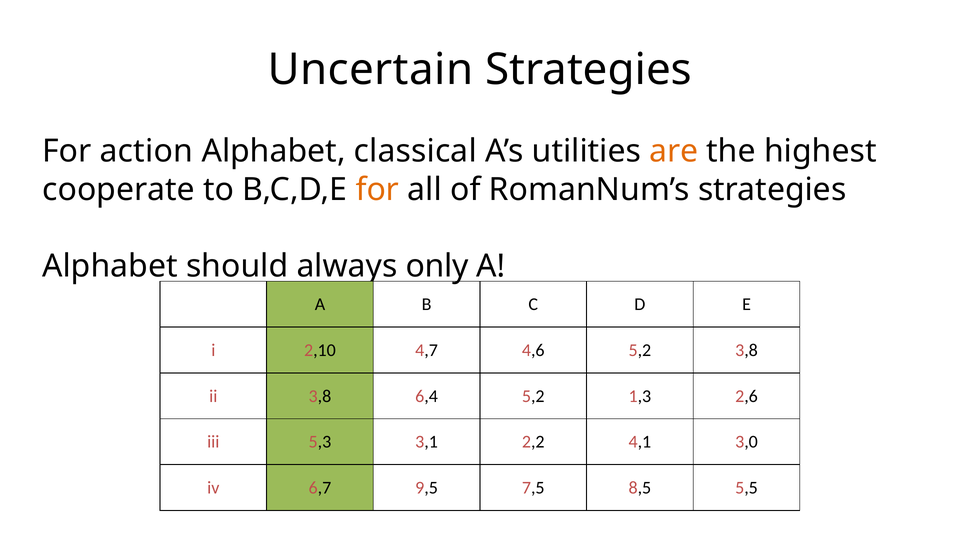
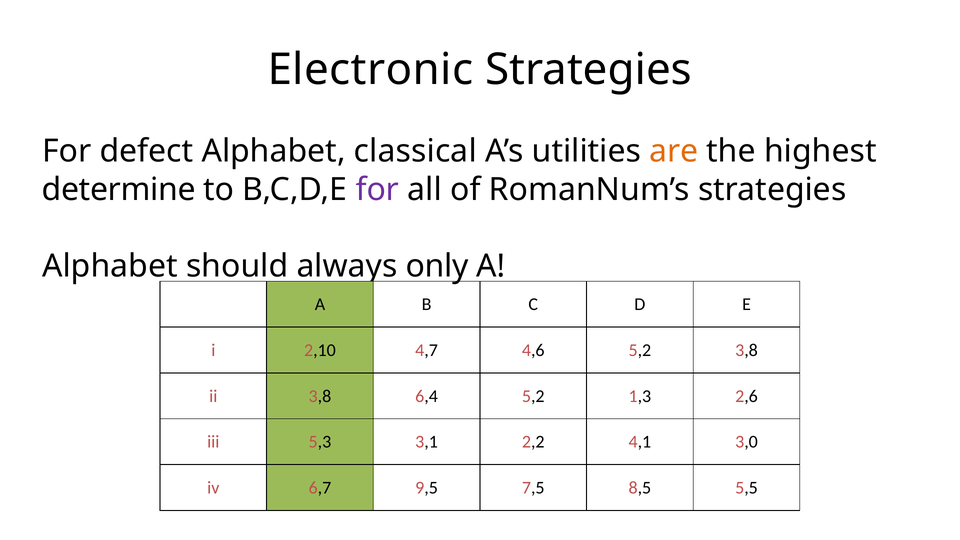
Uncertain: Uncertain -> Electronic (370, 70)
action: action -> defect (147, 151)
cooperate: cooperate -> determine (119, 189)
for colour: orange -> purple (377, 189)
